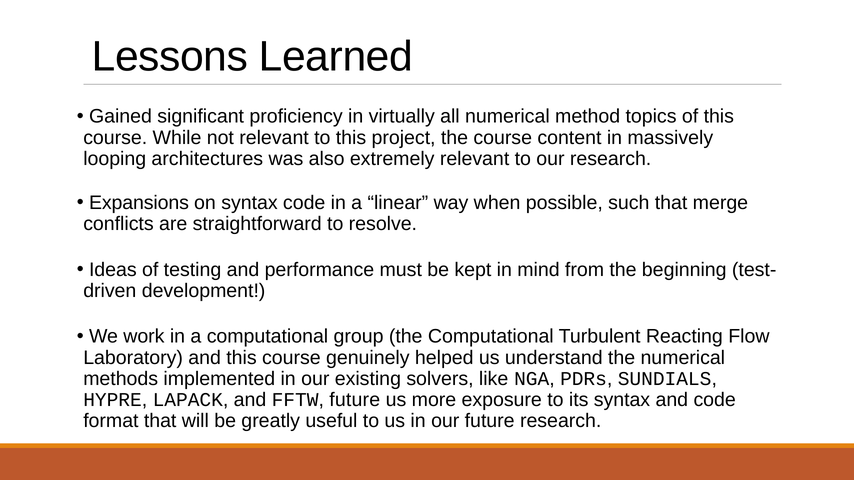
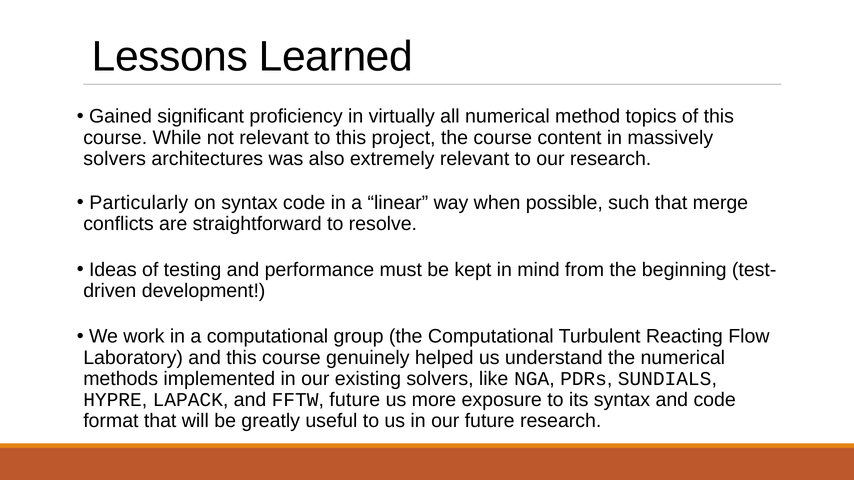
looping: looping -> solvers (115, 159)
Expansions: Expansions -> Particularly (139, 203)
